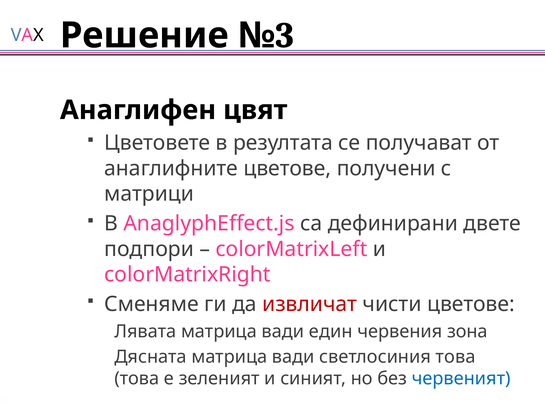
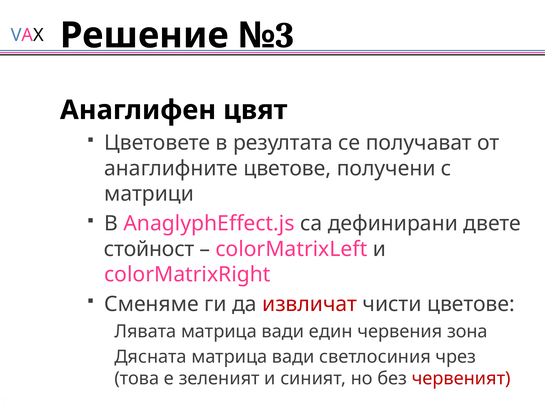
подпори: подпори -> стойност (149, 249)
светлосиния това: това -> чрез (456, 357)
червеният colour: blue -> red (461, 378)
